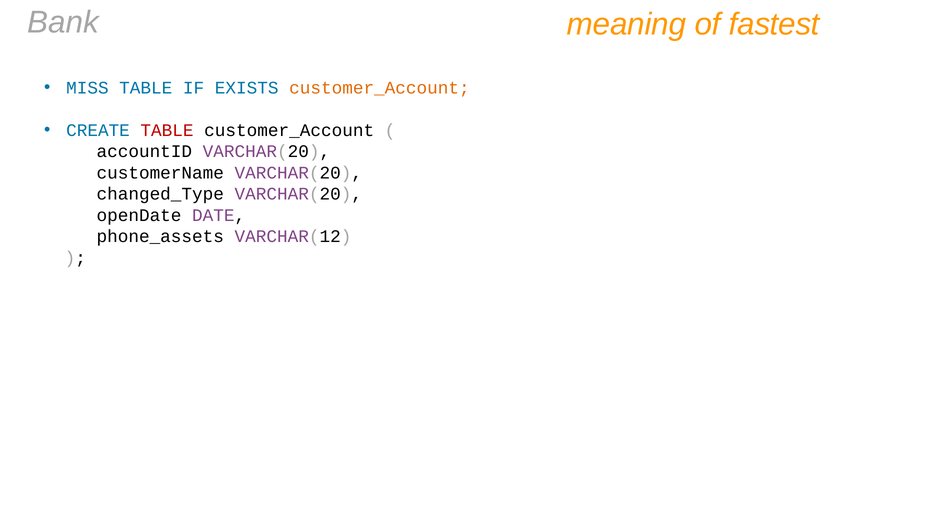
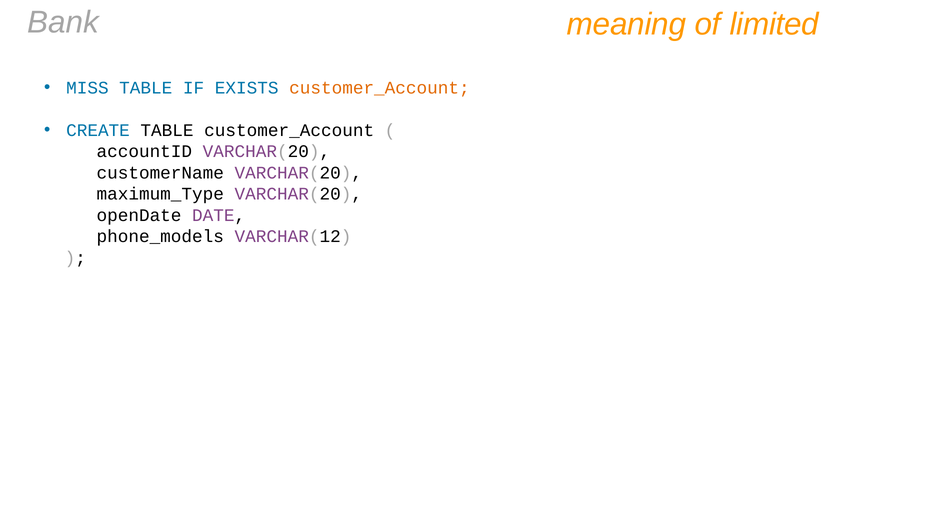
fastest: fastest -> limited (774, 25)
TABLE colour: red -> black (167, 130)
changed_Type: changed_Type -> maximum_Type (160, 194)
phone_assets: phone_assets -> phone_models (160, 236)
